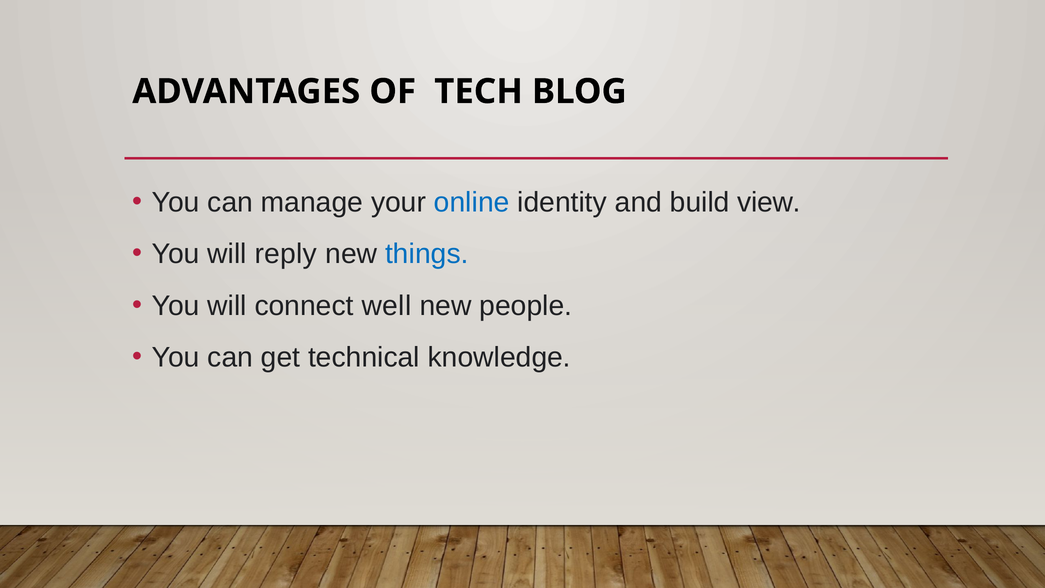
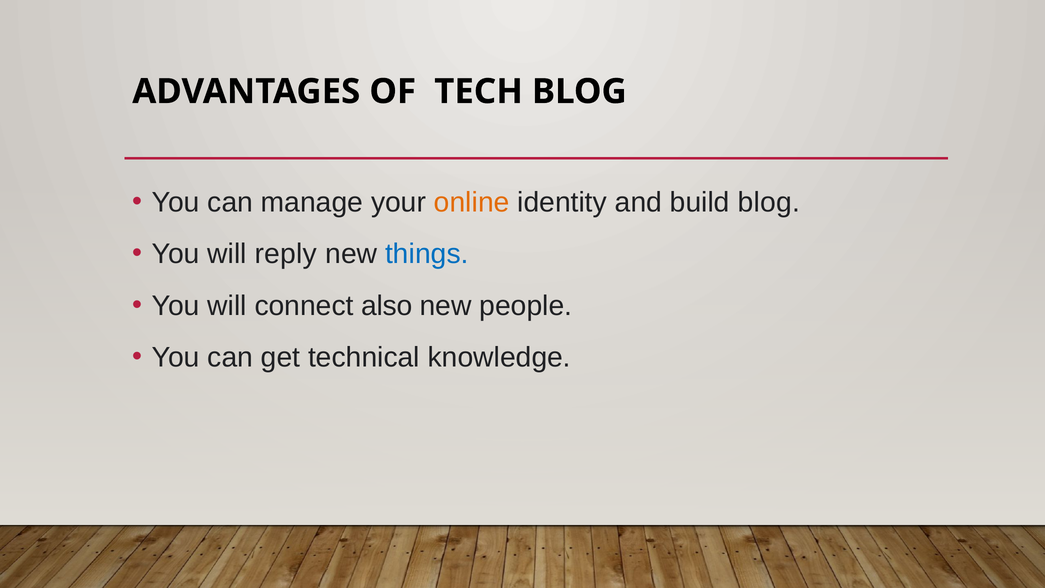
online colour: blue -> orange (472, 202)
build view: view -> blog (769, 202)
well: well -> also (387, 306)
